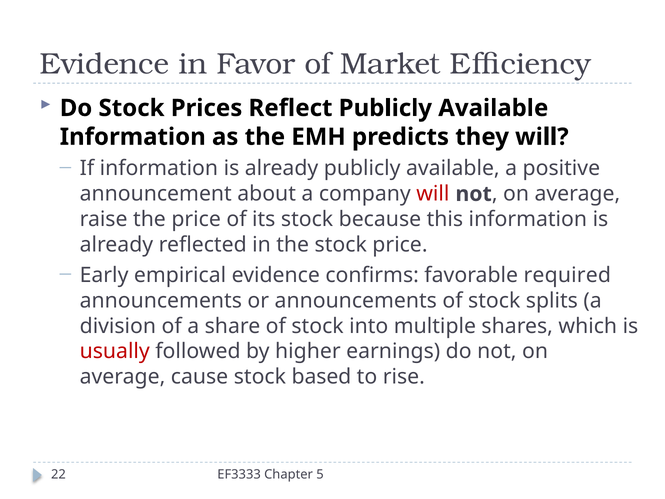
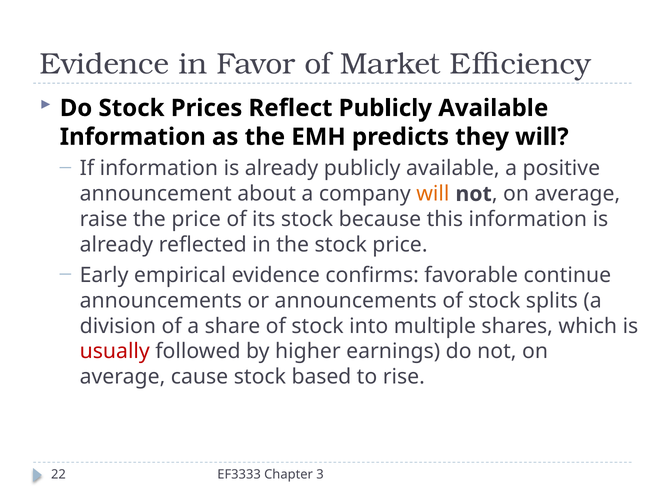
will colour: red -> orange (433, 194)
required: required -> continue (567, 275)
5: 5 -> 3 (320, 474)
